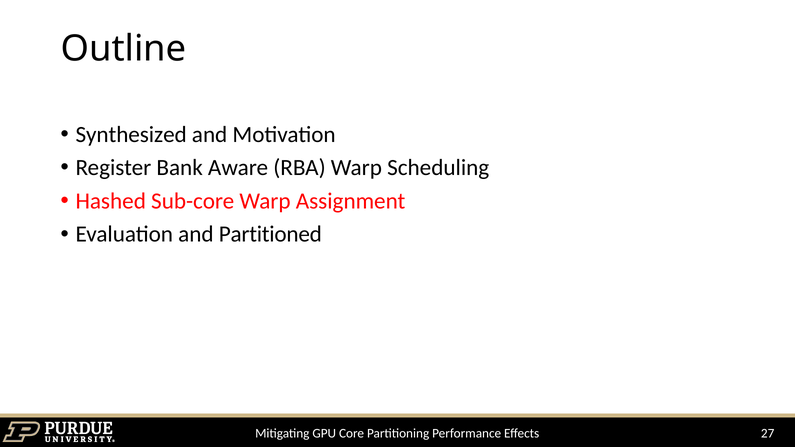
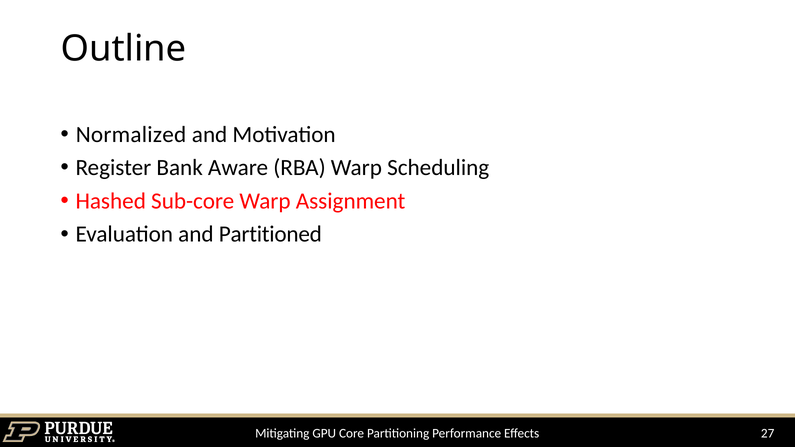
Synthesized: Synthesized -> Normalized (131, 134)
